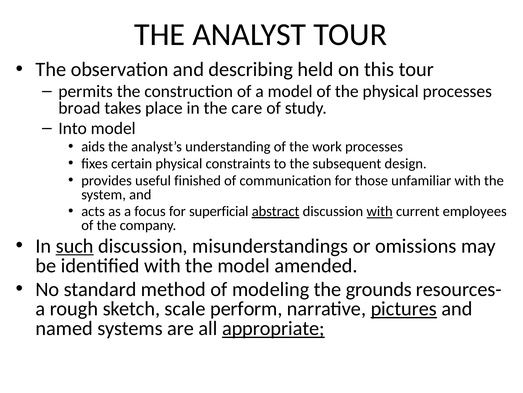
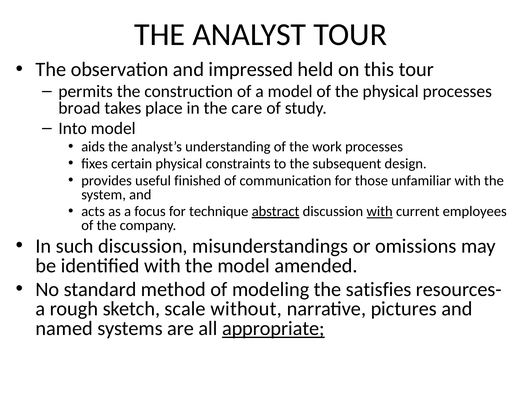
describing: describing -> impressed (251, 69)
superficial: superficial -> technique (219, 211)
such underline: present -> none (75, 246)
grounds: grounds -> satisfies (379, 289)
perform: perform -> without (246, 308)
pictures underline: present -> none (404, 308)
